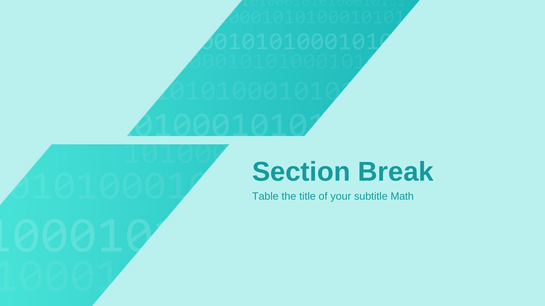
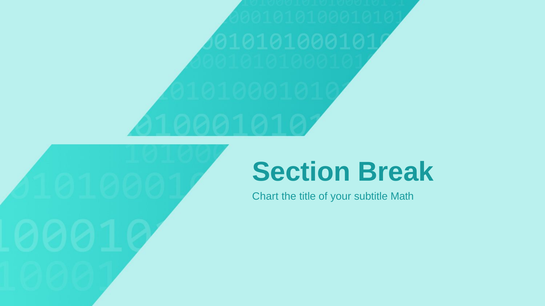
Table: Table -> Chart (265, 197)
